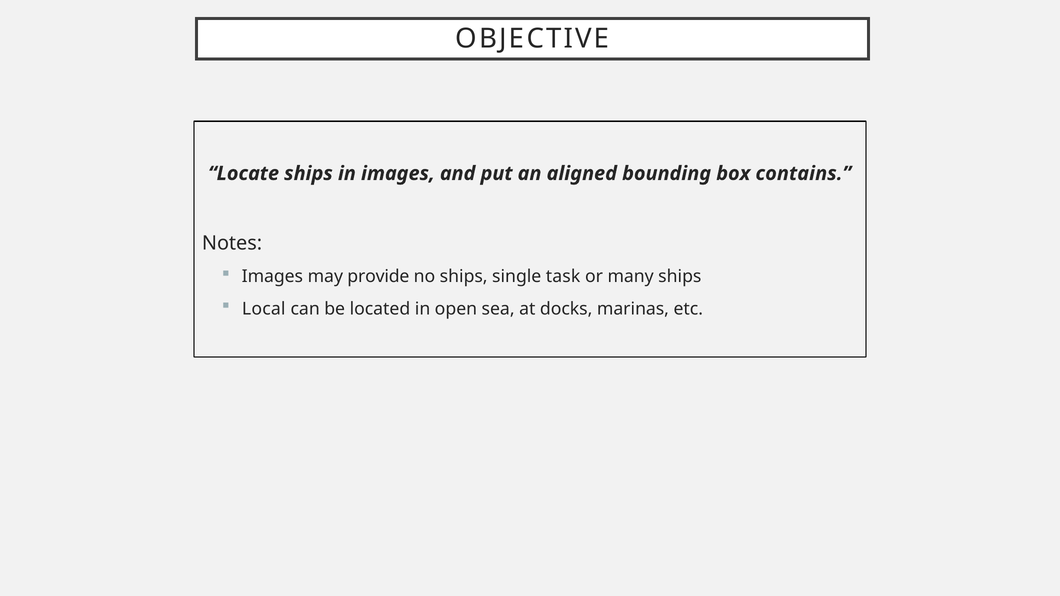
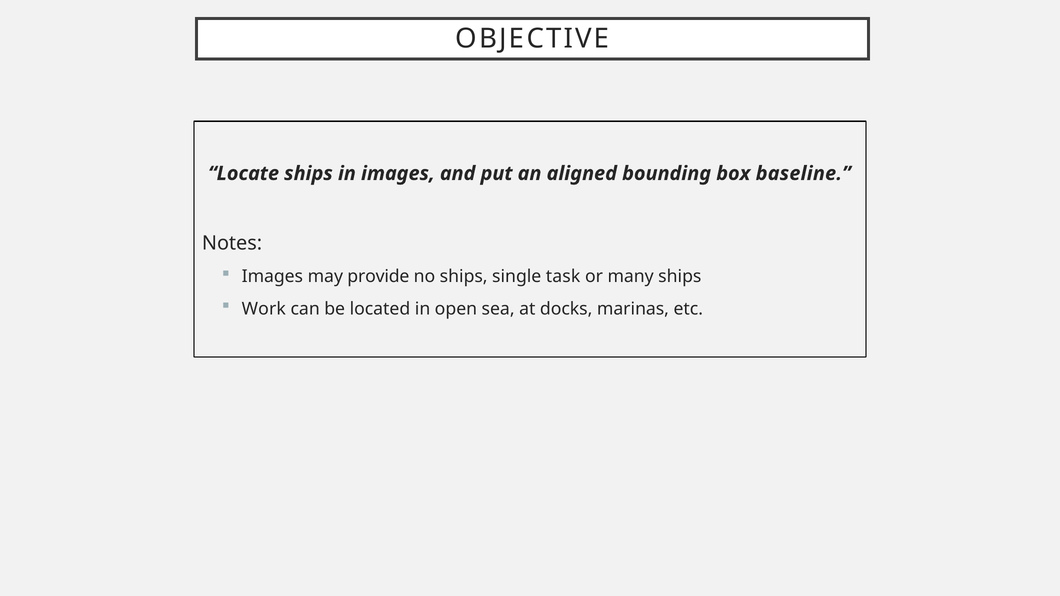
contains: contains -> baseline (803, 174)
Local: Local -> Work (264, 309)
